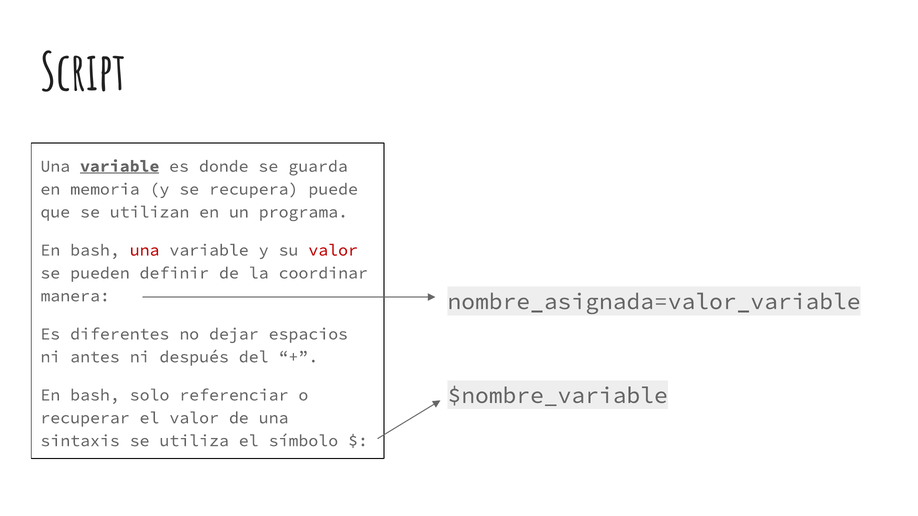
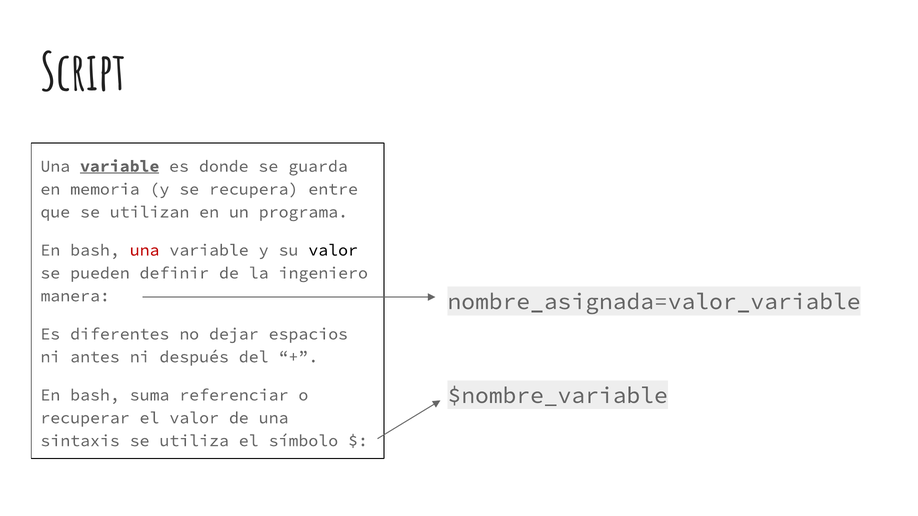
puede: puede -> entre (333, 189)
valor colour: red -> black (333, 250)
coordinar: coordinar -> ingeniero (323, 273)
solo: solo -> suma (150, 395)
